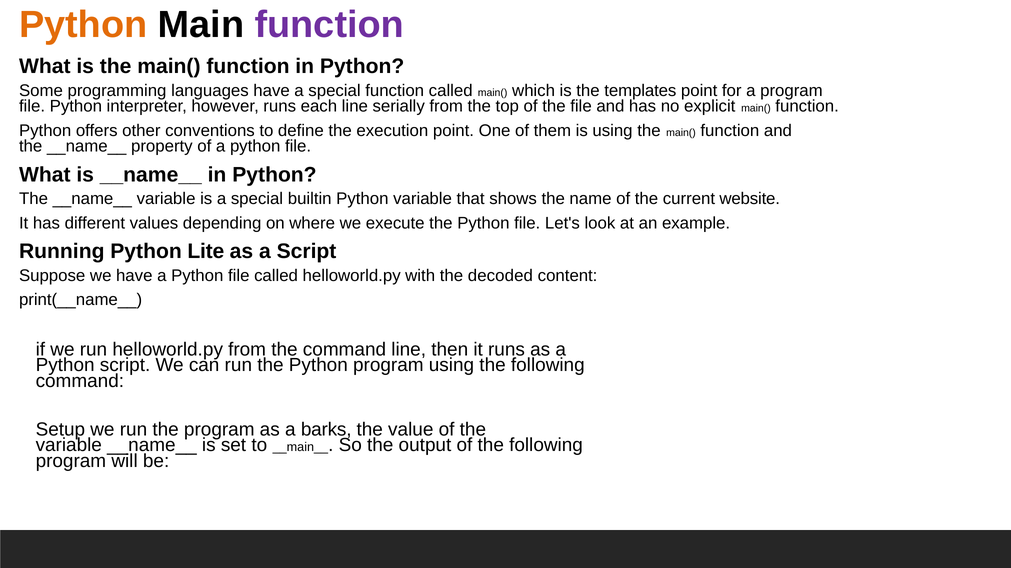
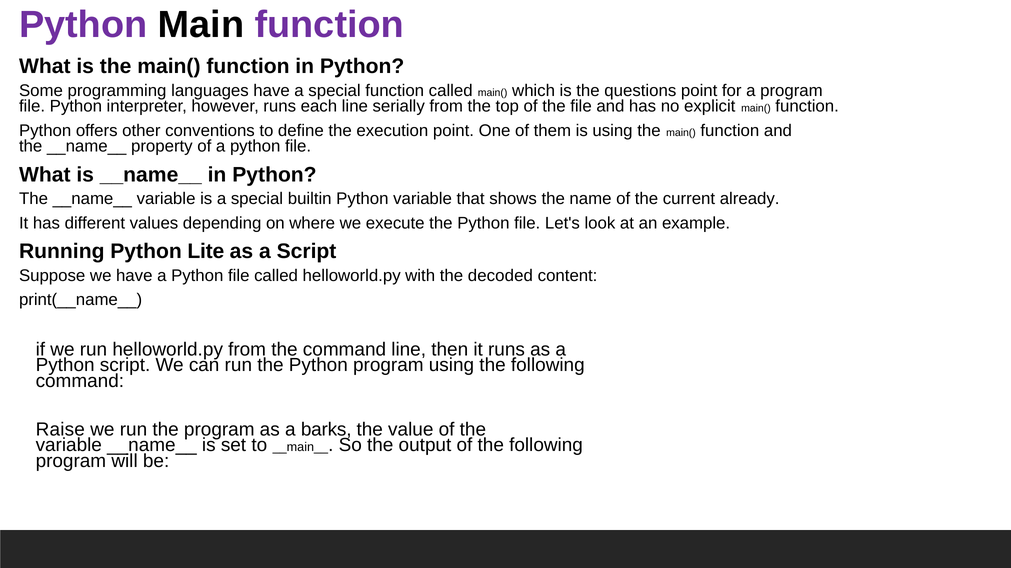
Python colour: orange -> purple (83, 25)
templates: templates -> questions (640, 91)
website: website -> already (750, 199)
Setup: Setup -> Raise (60, 430)
